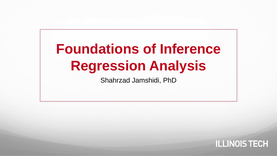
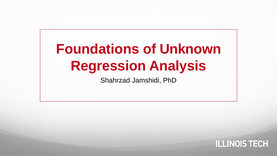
Inference: Inference -> Unknown (190, 49)
